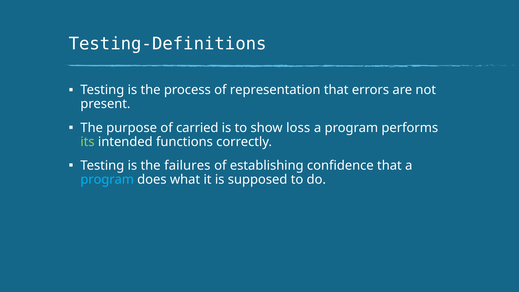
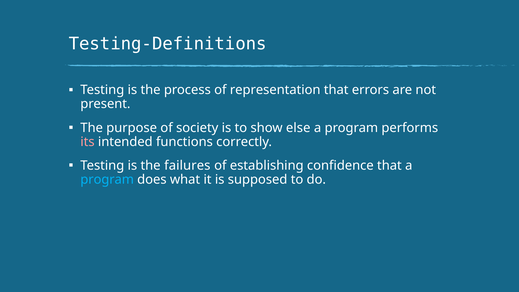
carried: carried -> society (197, 128)
loss: loss -> else (298, 128)
its colour: light green -> pink (88, 142)
